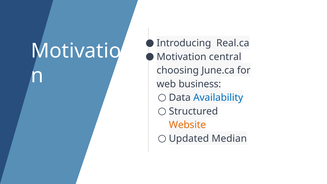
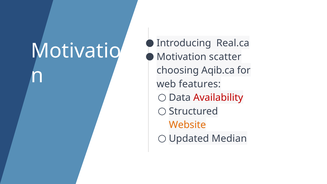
central: central -> scatter (225, 57)
June.ca: June.ca -> Aqib.ca (218, 70)
business: business -> features (200, 84)
Availability colour: blue -> red (218, 98)
